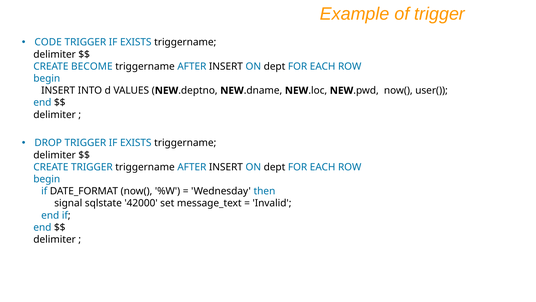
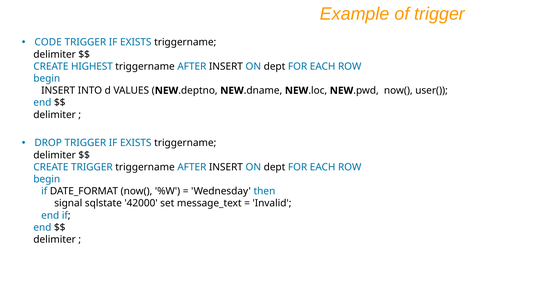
BECOME: BECOME -> HIGHEST (92, 66)
